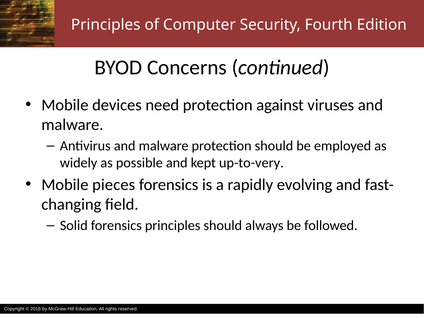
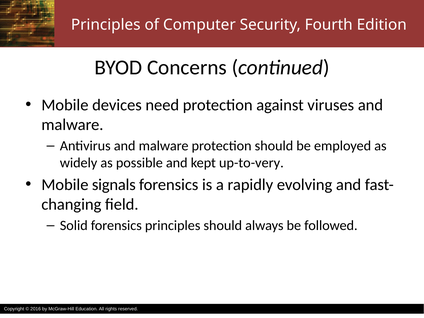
pieces: pieces -> signals (114, 185)
